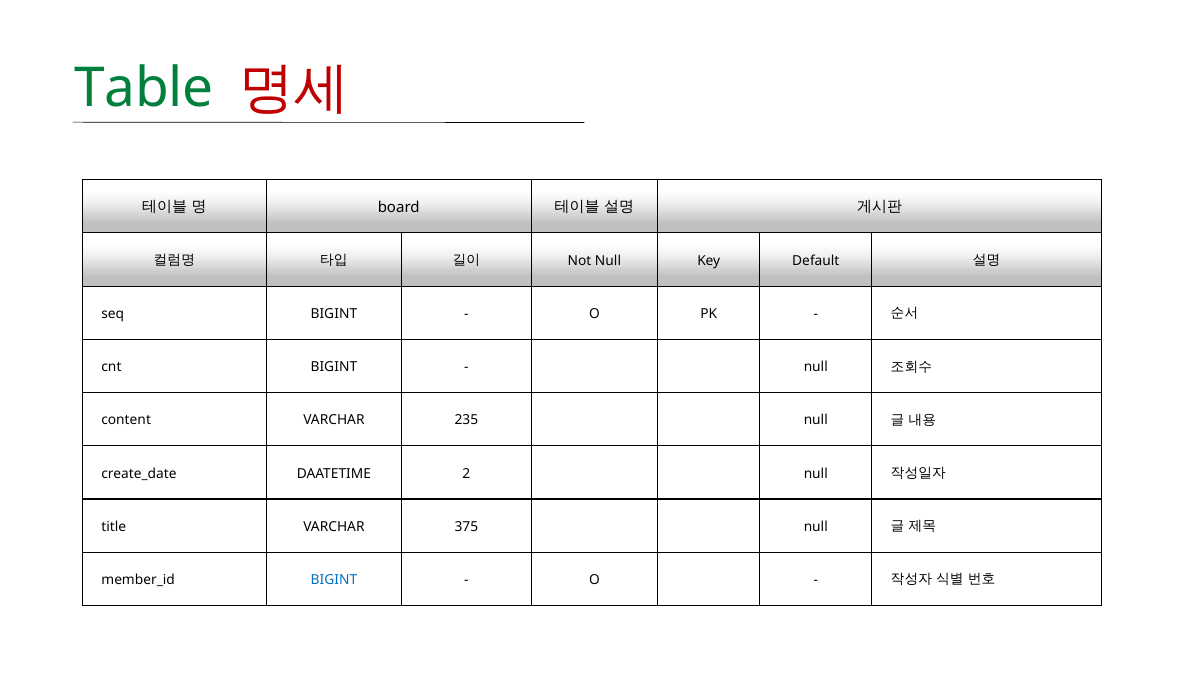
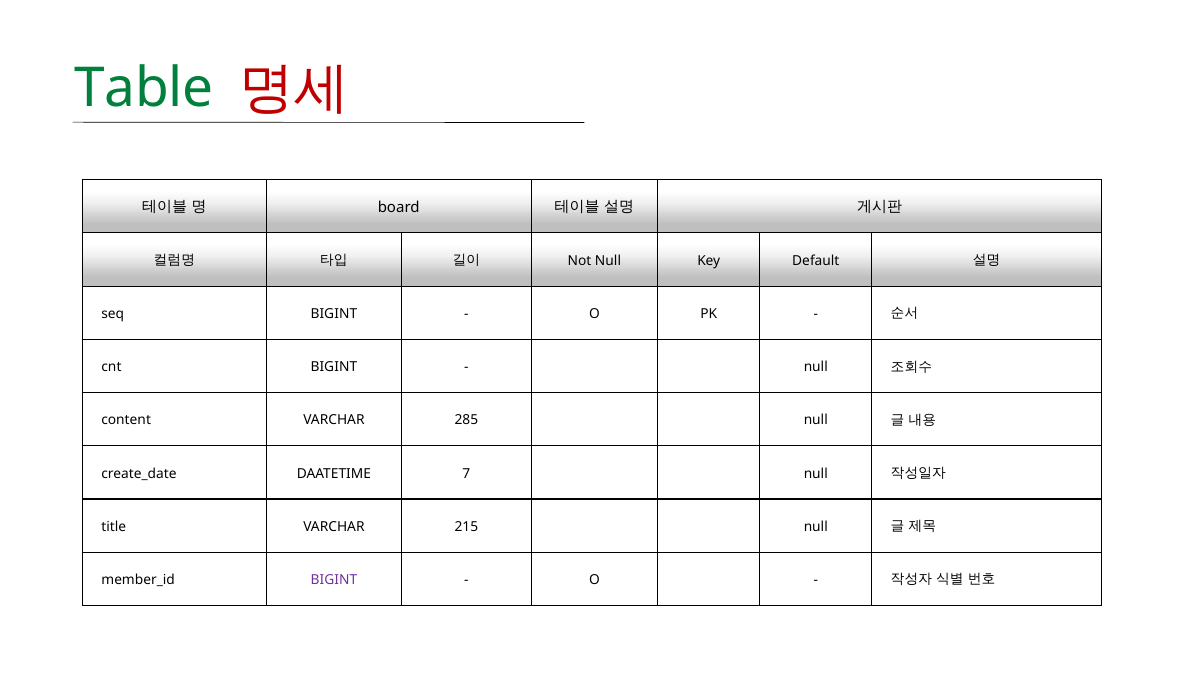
235: 235 -> 285 (466, 420)
2: 2 -> 7 (466, 474)
375: 375 -> 215 (466, 527)
BIGINT colour: blue -> purple (334, 580)
